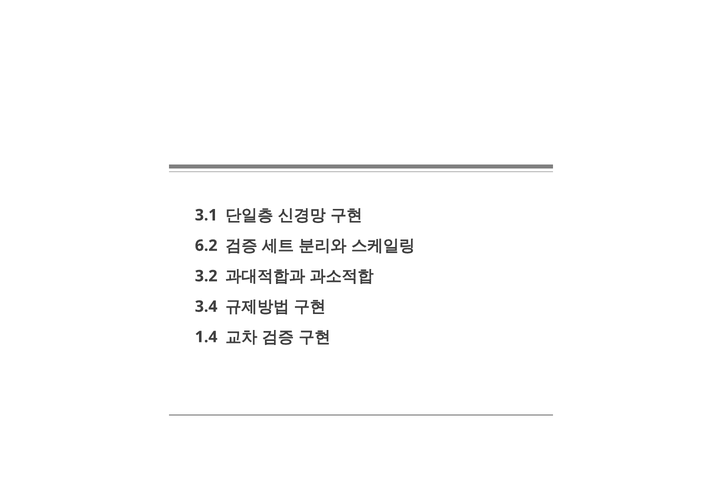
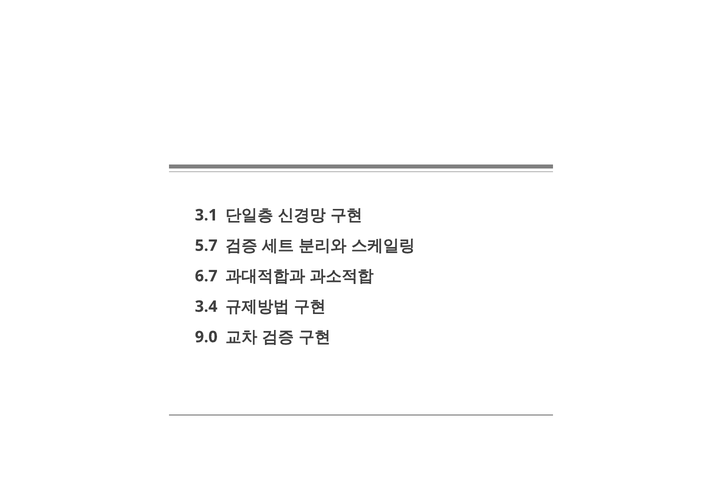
6.2: 6.2 -> 5.7 (206, 246)
3.2: 3.2 -> 6.7 (206, 276)
1.4: 1.4 -> 9.0 (206, 337)
